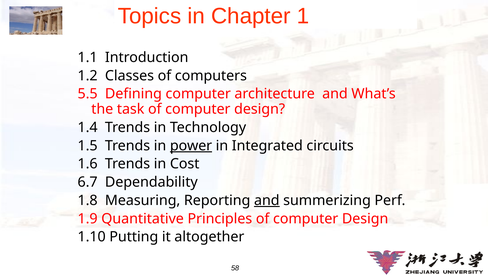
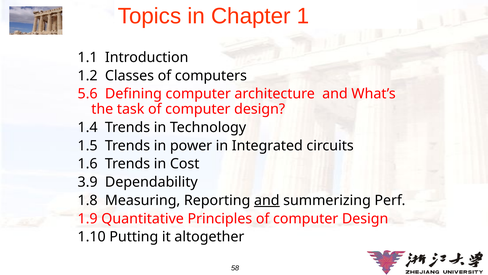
5.5: 5.5 -> 5.6 (88, 94)
power underline: present -> none (191, 145)
6.7: 6.7 -> 3.9 (88, 182)
